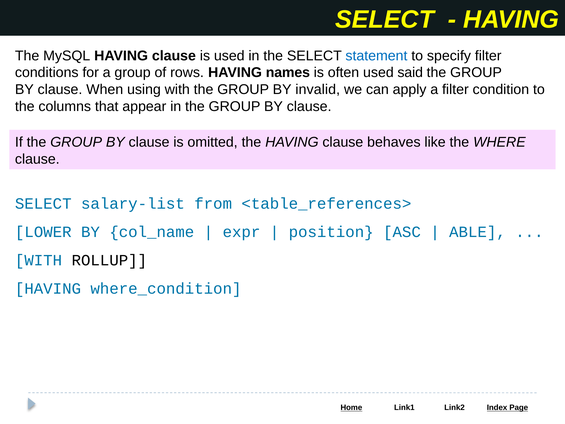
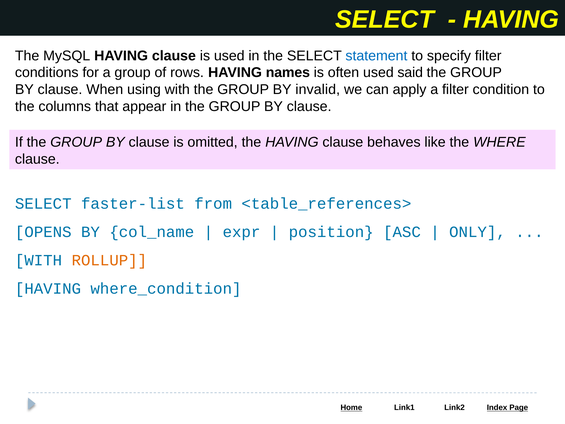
salary-list: salary-list -> faster-list (133, 204)
LOWER: LOWER -> OPENS (43, 232)
ABLE: ABLE -> ONLY (477, 232)
ROLLUP colour: black -> orange (109, 260)
